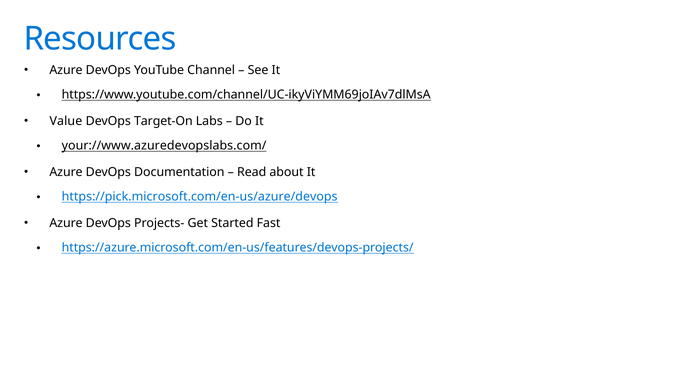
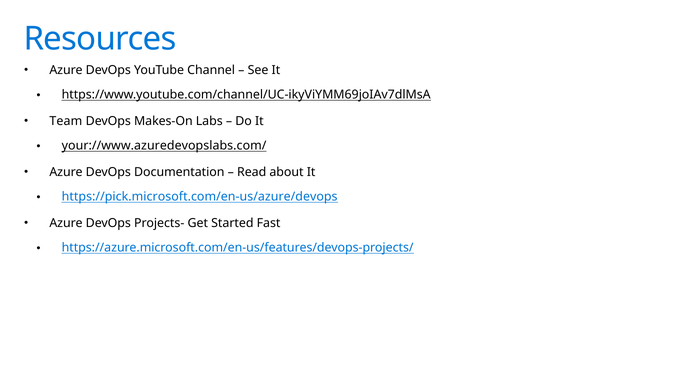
Value: Value -> Team (66, 121)
Target-On: Target-On -> Makes-On (163, 121)
